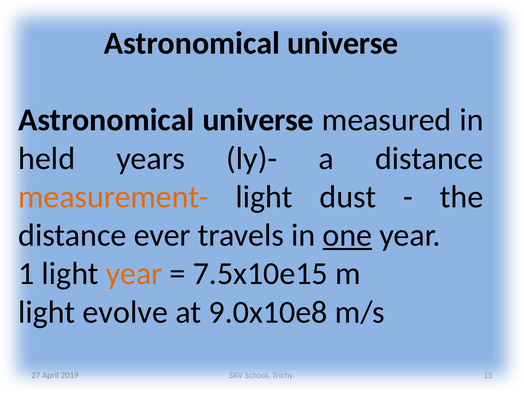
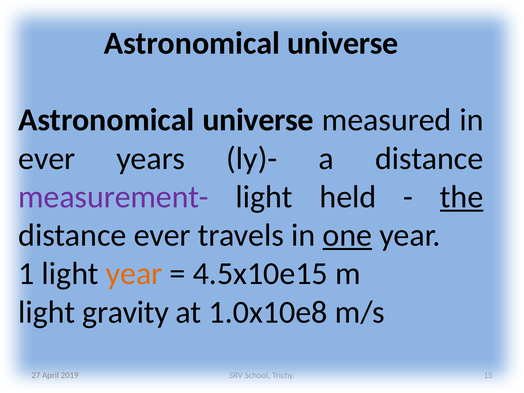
held: held -> ever (47, 158)
measurement- colour: orange -> purple (113, 197)
dust: dust -> held (348, 197)
the underline: none -> present (462, 197)
7.5x10e15: 7.5x10e15 -> 4.5x10e15 (260, 274)
evolve: evolve -> gravity (126, 312)
9.0x10e8: 9.0x10e8 -> 1.0x10e8 (268, 312)
